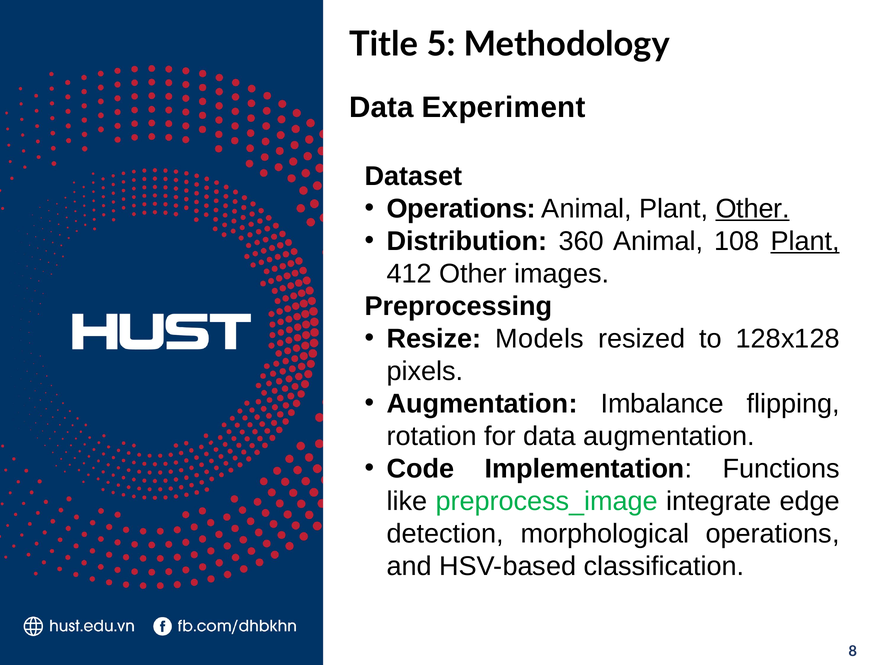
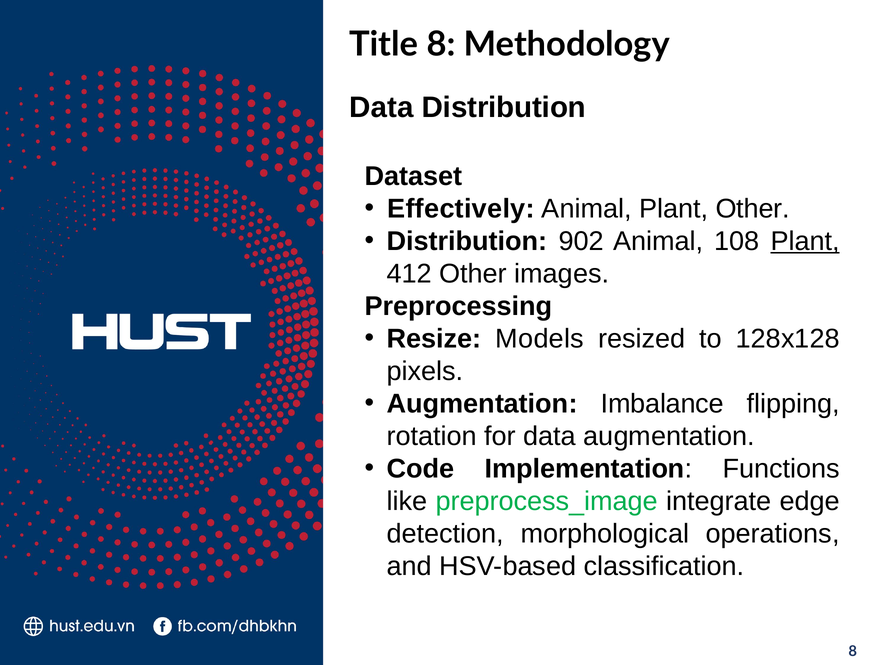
Title 5: 5 -> 8 (441, 45)
Data Experiment: Experiment -> Distribution (504, 108)
Operations: Operations -> Effectively (461, 209)
Other underline: present -> none (753, 209)
360: 360 -> 902 (581, 241)
